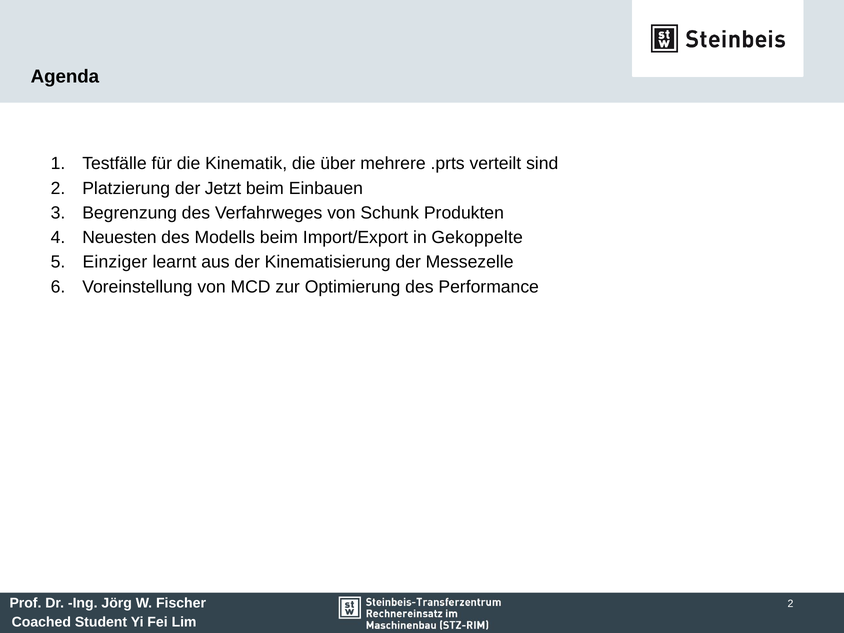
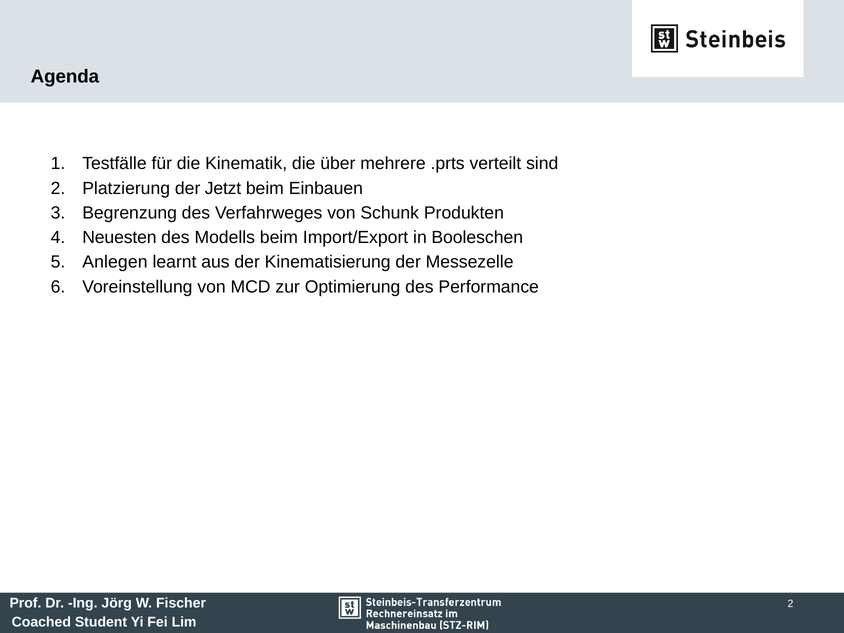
Gekoppelte: Gekoppelte -> Booleschen (477, 238)
Einziger: Einziger -> Anlegen (115, 262)
